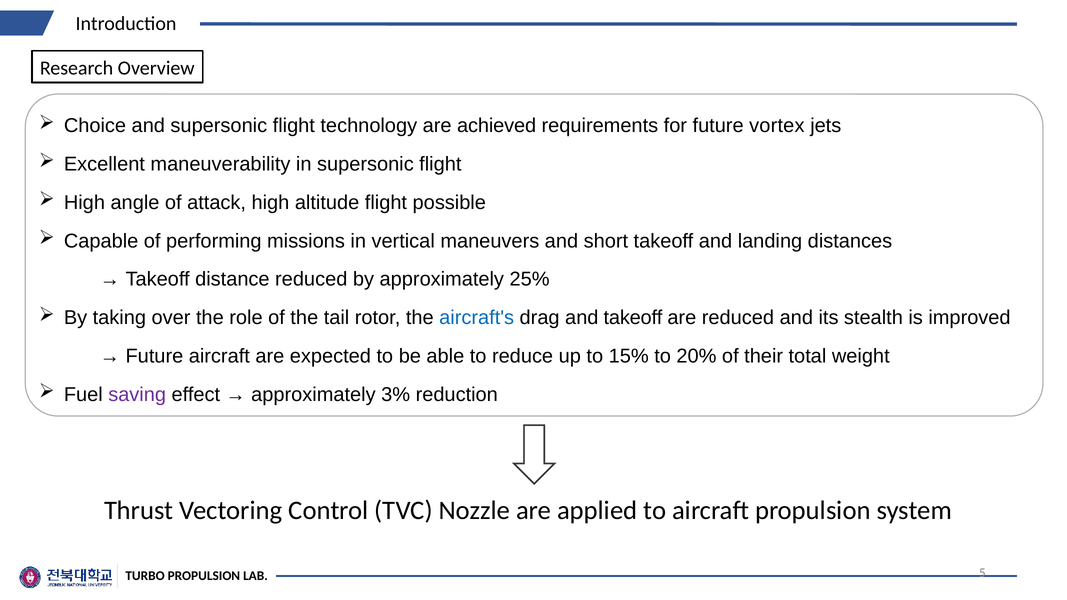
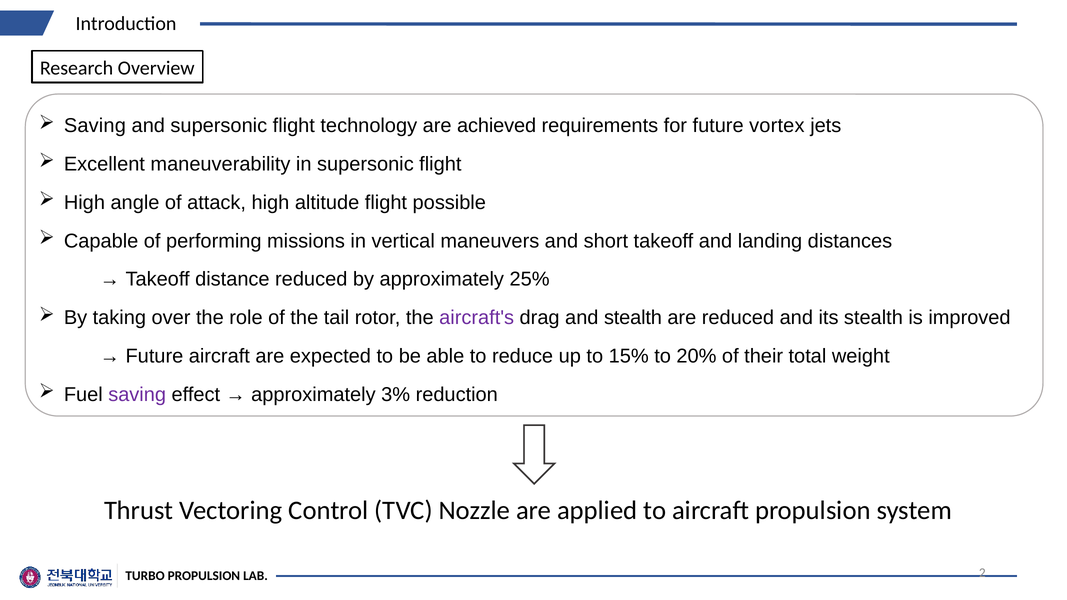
Choice: Choice -> Saving (95, 126)
aircraft's colour: blue -> purple (477, 318)
and takeoff: takeoff -> stealth (633, 318)
5: 5 -> 2 (982, 573)
